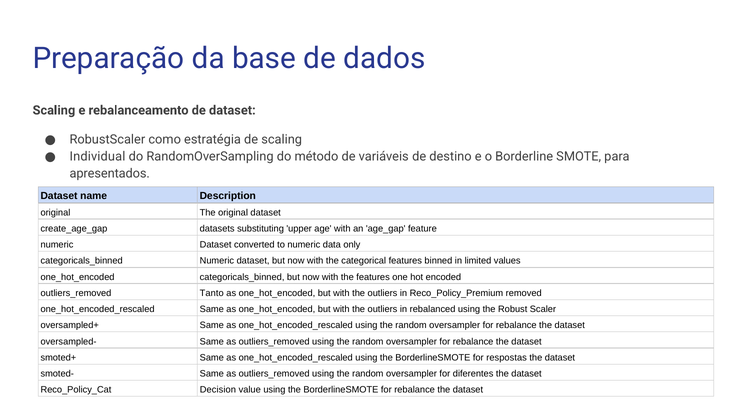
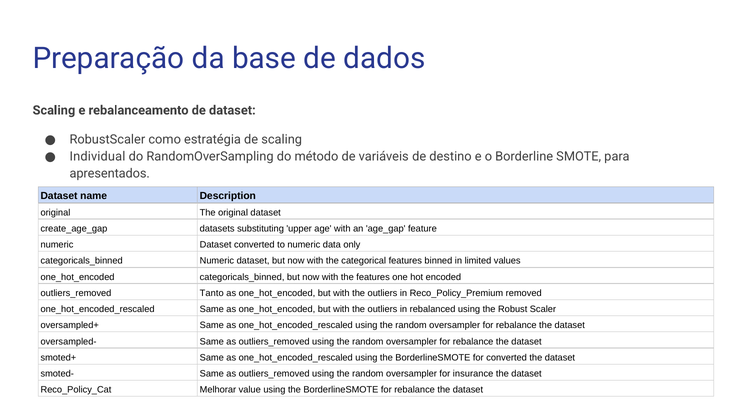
for respostas: respostas -> converted (507, 358)
diferentes: diferentes -> insurance (473, 374)
Decision: Decision -> Melhorar (218, 391)
